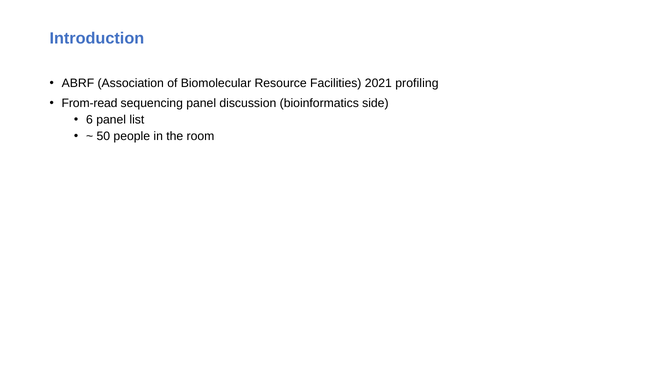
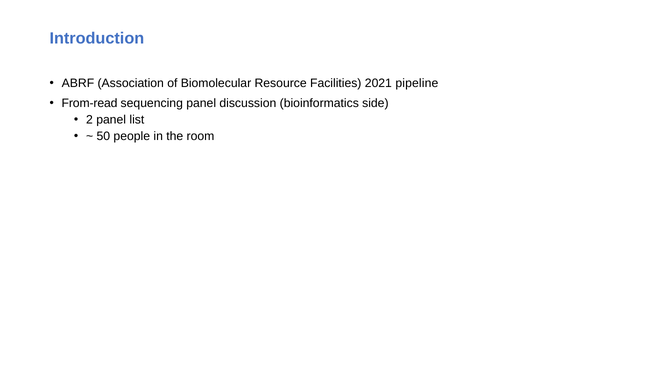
profiling: profiling -> pipeline (417, 84)
6: 6 -> 2 (90, 120)
